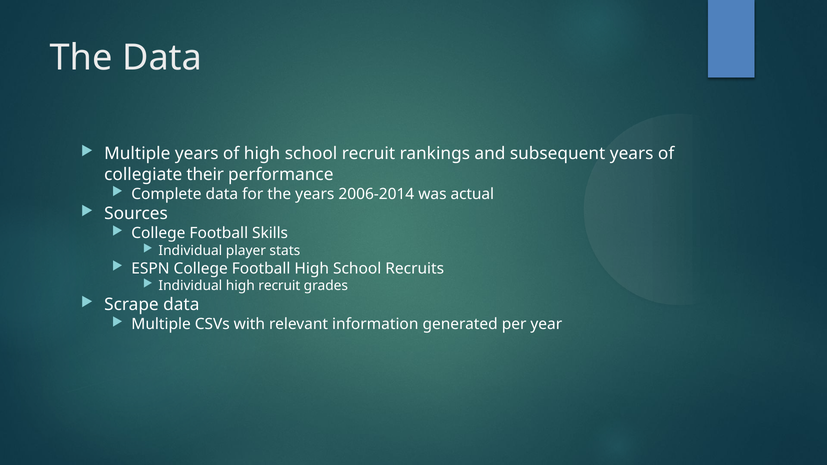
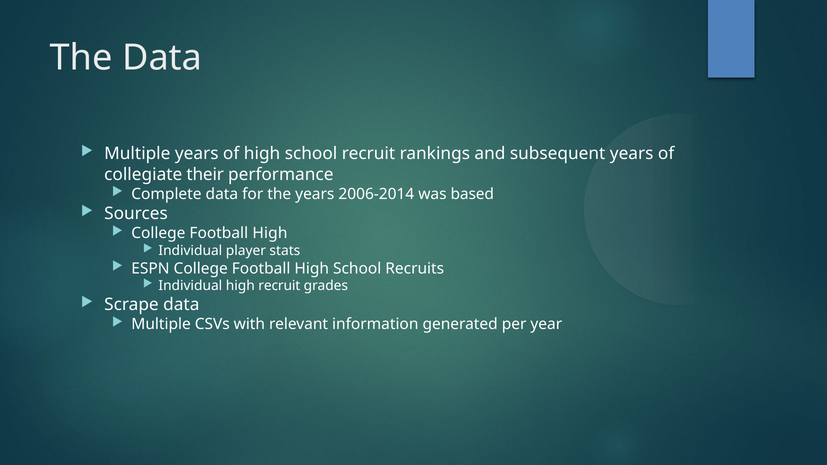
actual: actual -> based (472, 194)
Skills: Skills -> High (270, 233)
